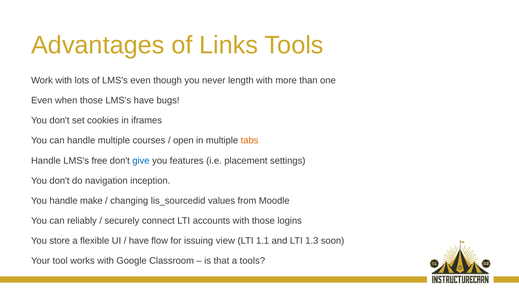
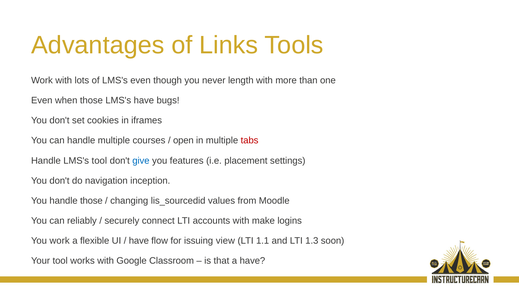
tabs colour: orange -> red (250, 141)
LMS's free: free -> tool (99, 161)
handle make: make -> those (91, 201)
with those: those -> make (263, 221)
You store: store -> work (60, 241)
a tools: tools -> have (252, 261)
